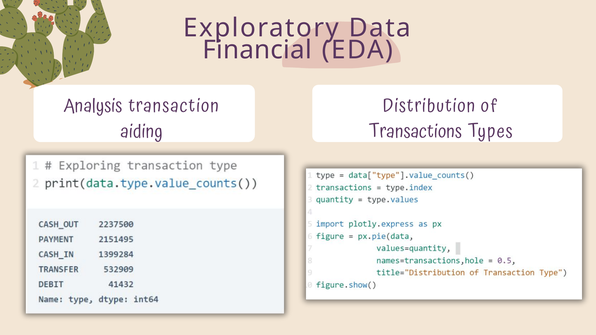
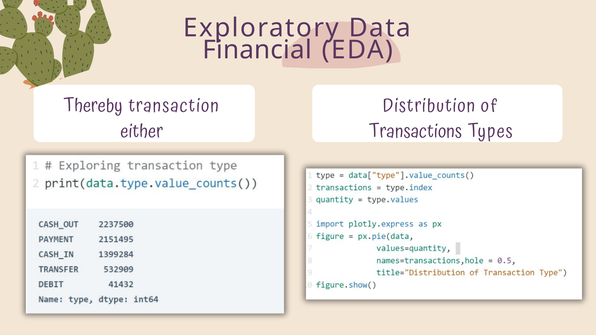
Analysis: Analysis -> Thereby (93, 106)
aiding: aiding -> either (142, 131)
